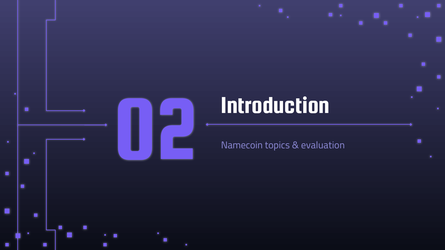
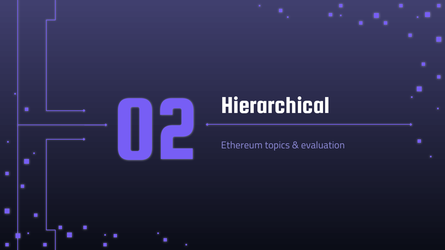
Namecoin: Namecoin -> Ethereum (242, 145)
Introduction: Introduction -> Hierarchical (275, 105)
